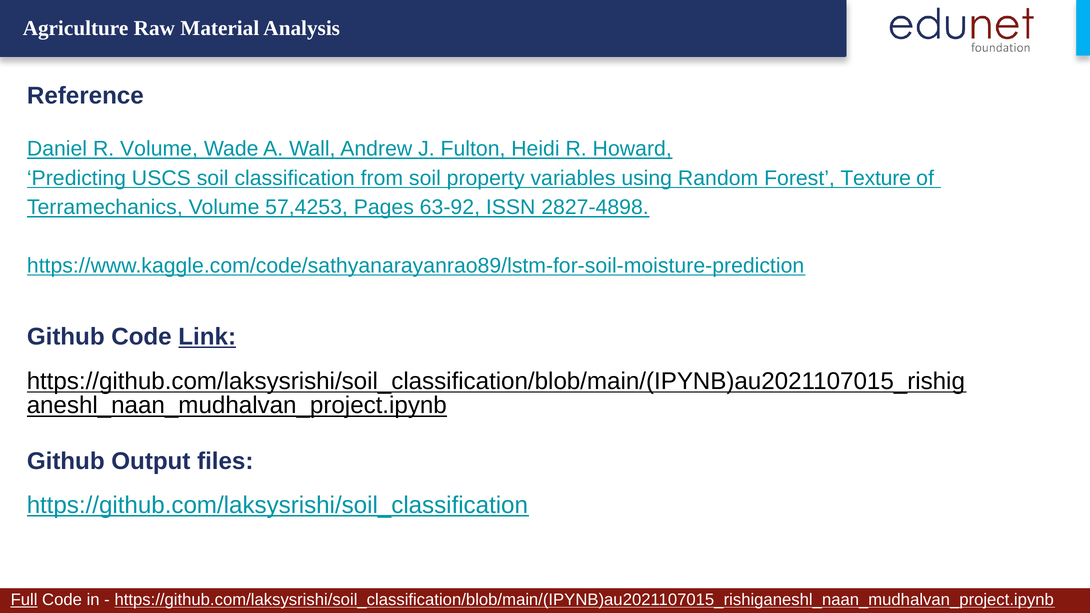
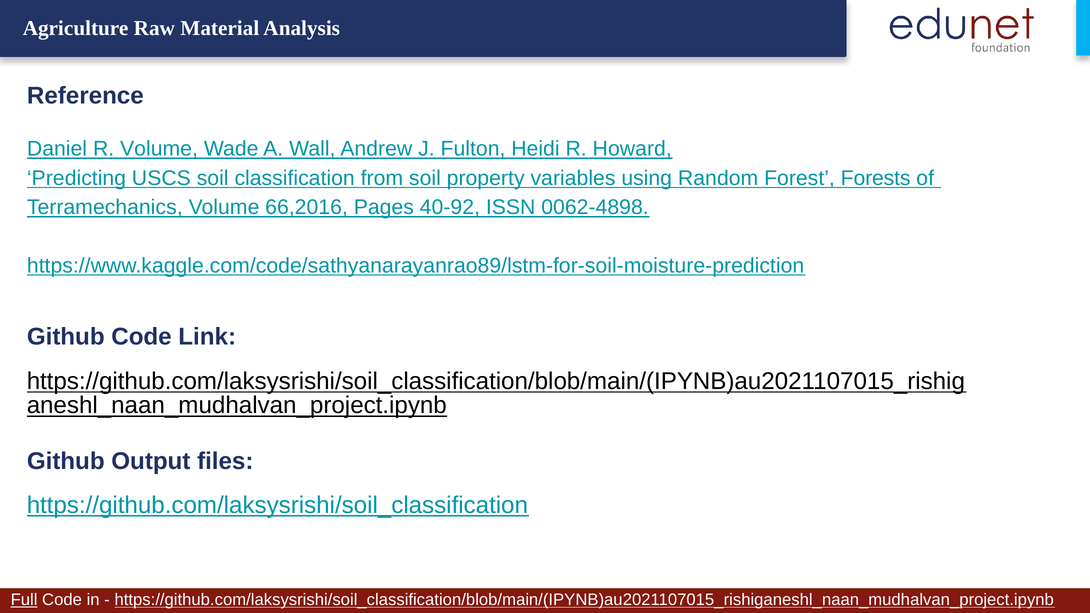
Texture: Texture -> Forests (876, 178)
57,4253: 57,4253 -> 66,2016 (307, 207)
63-92: 63-92 -> 40-92 (450, 207)
2827-4898: 2827-4898 -> 0062-4898 (595, 207)
Link underline: present -> none (207, 337)
